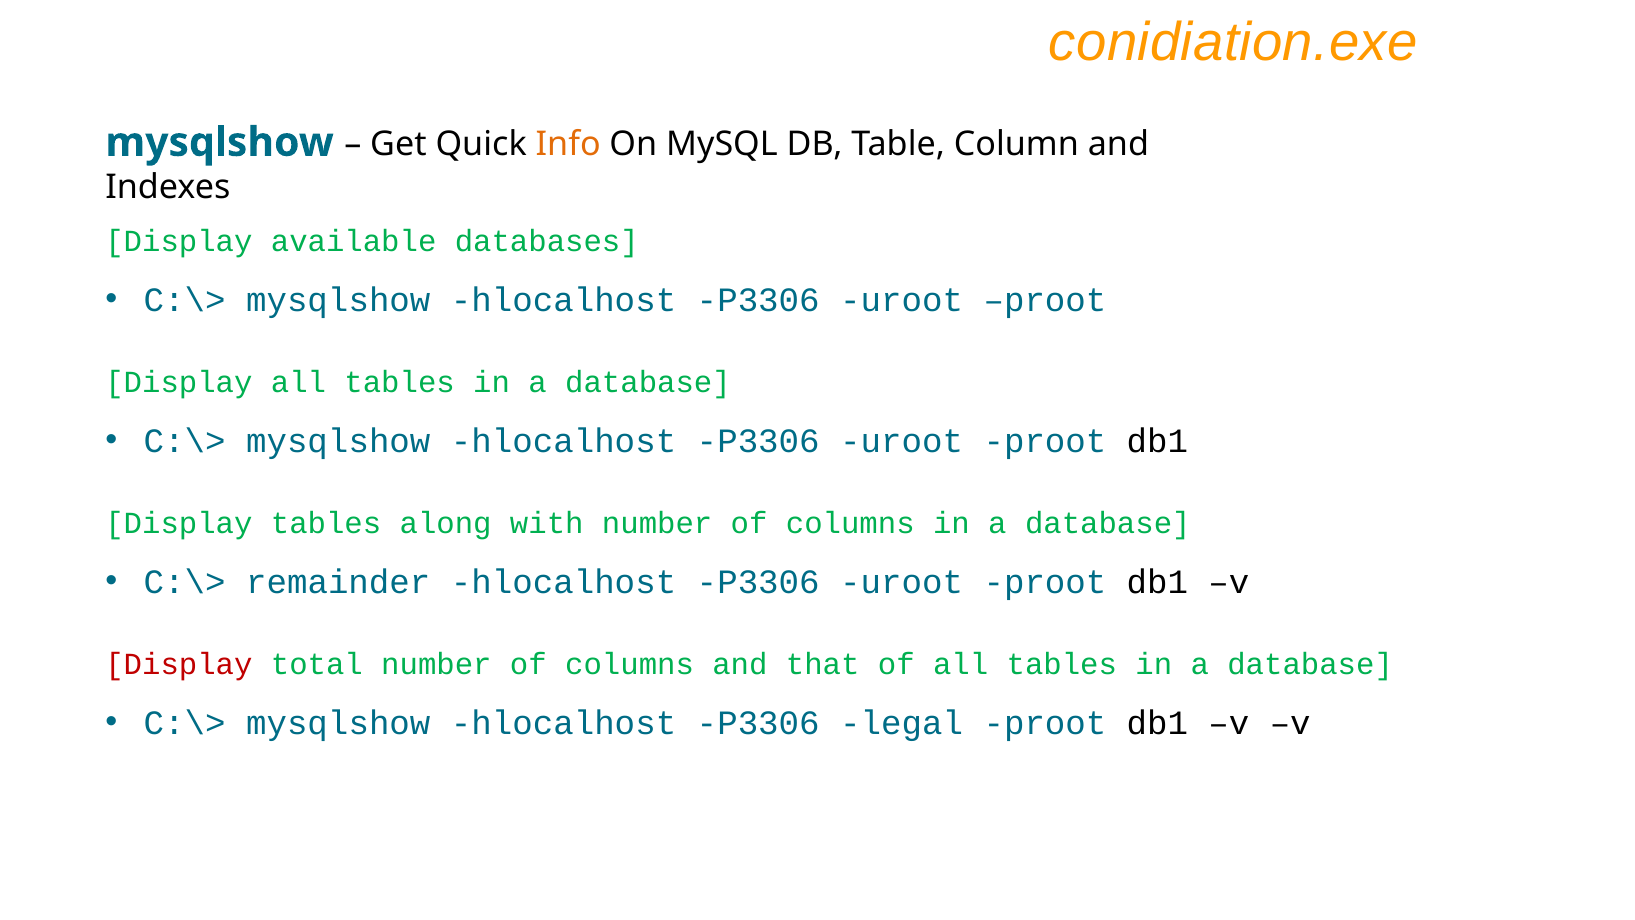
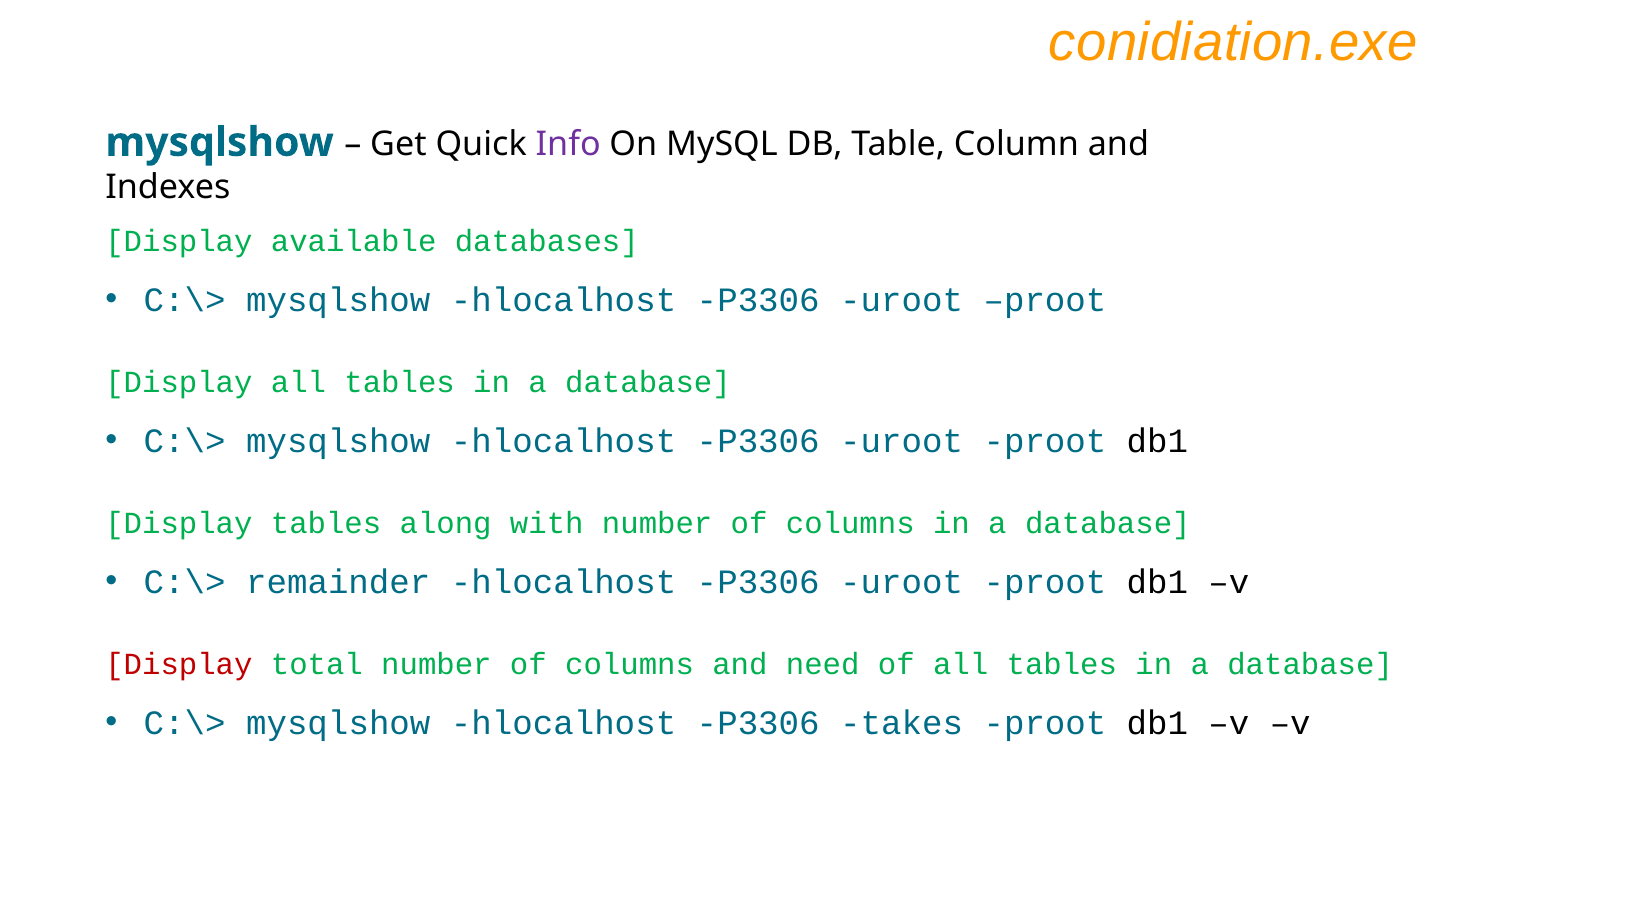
Info colour: orange -> purple (568, 145)
that: that -> need (823, 664)
legal: legal -> takes (902, 723)
